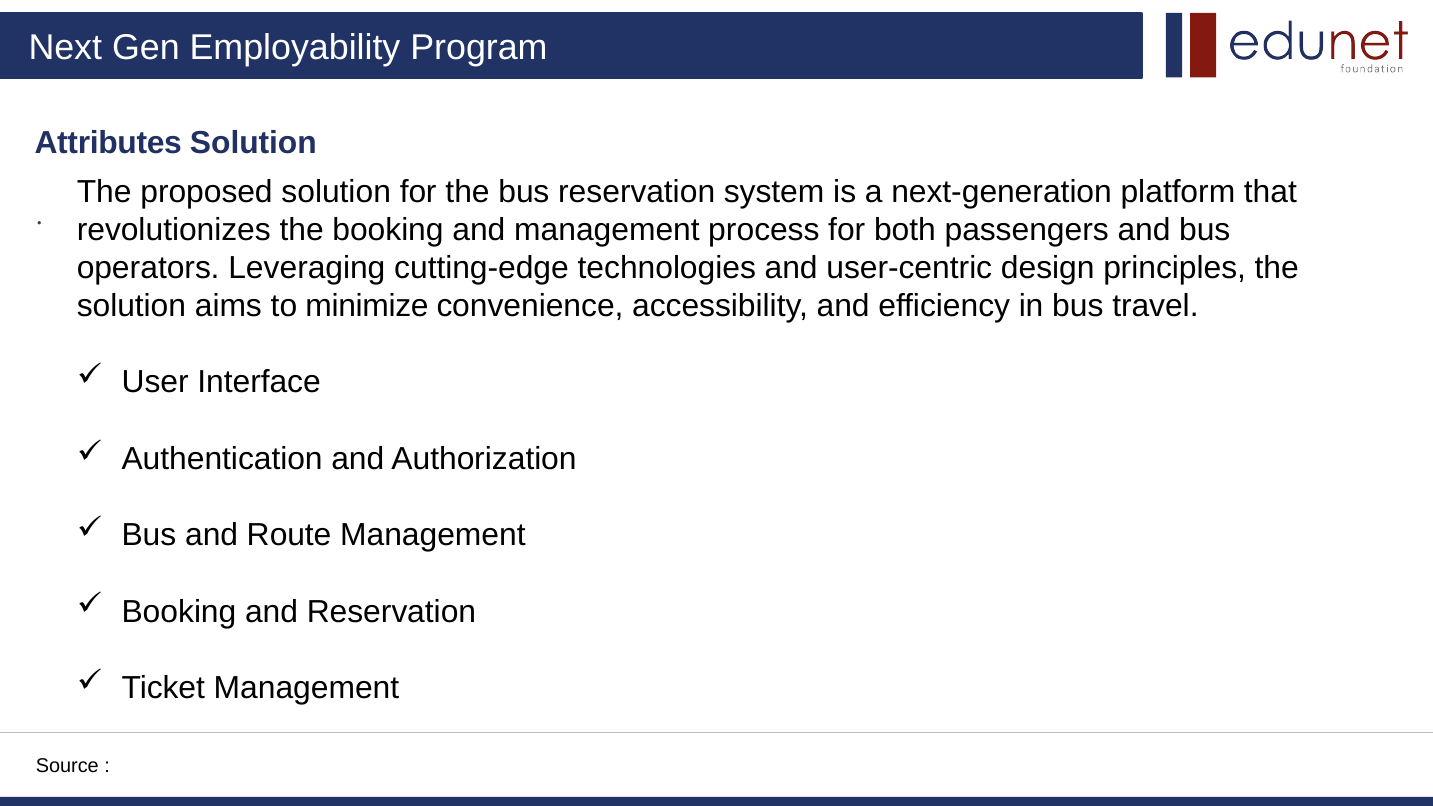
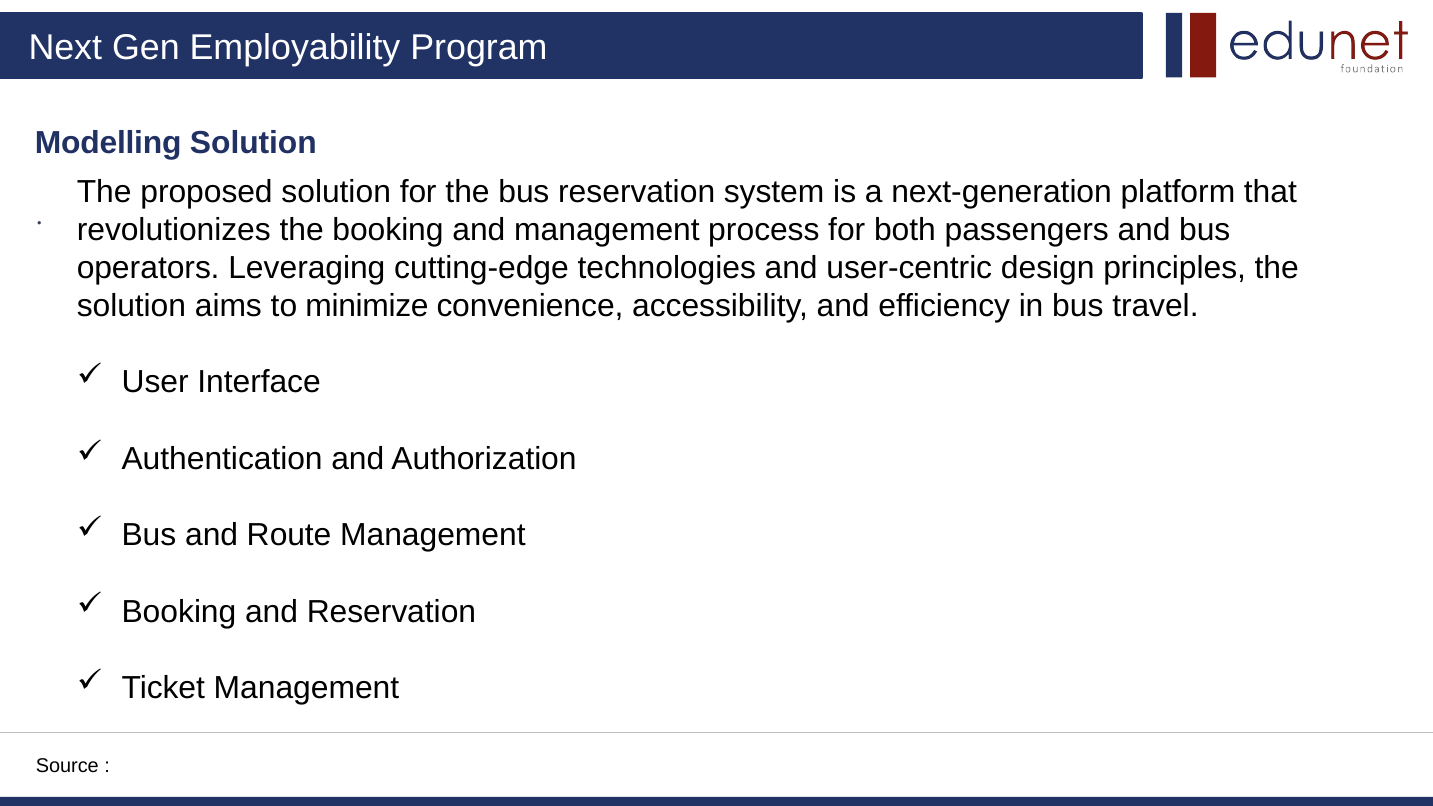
Attributes: Attributes -> Modelling (108, 143)
